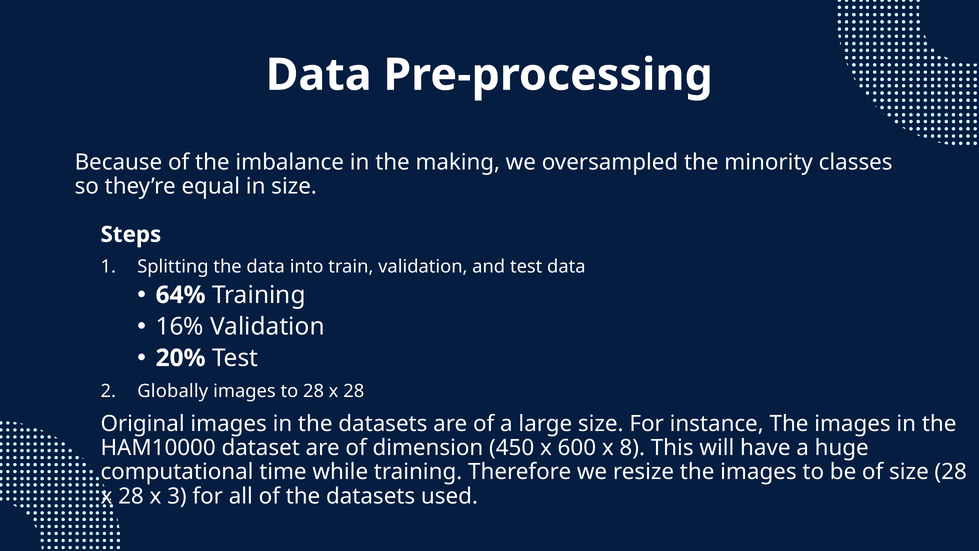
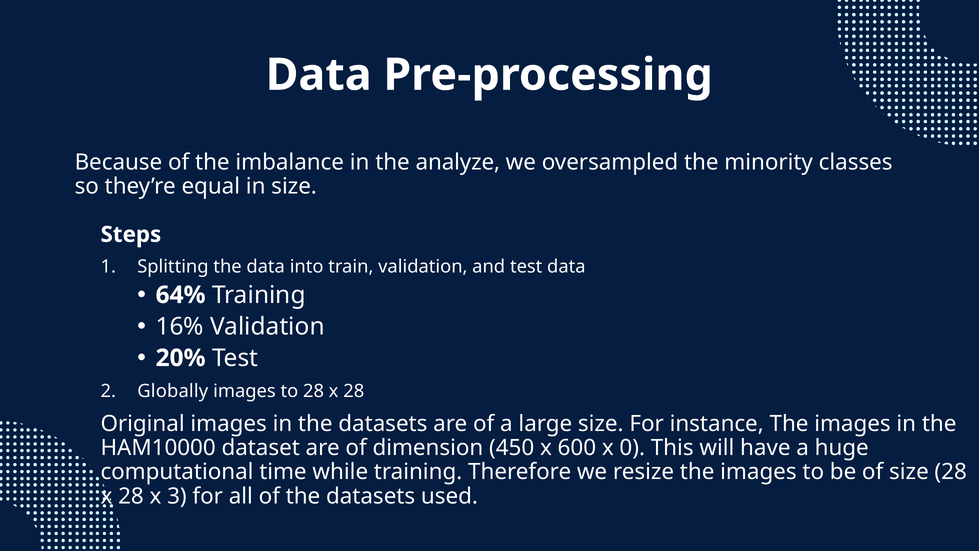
making: making -> analyze (458, 162)
8: 8 -> 0 (632, 448)
